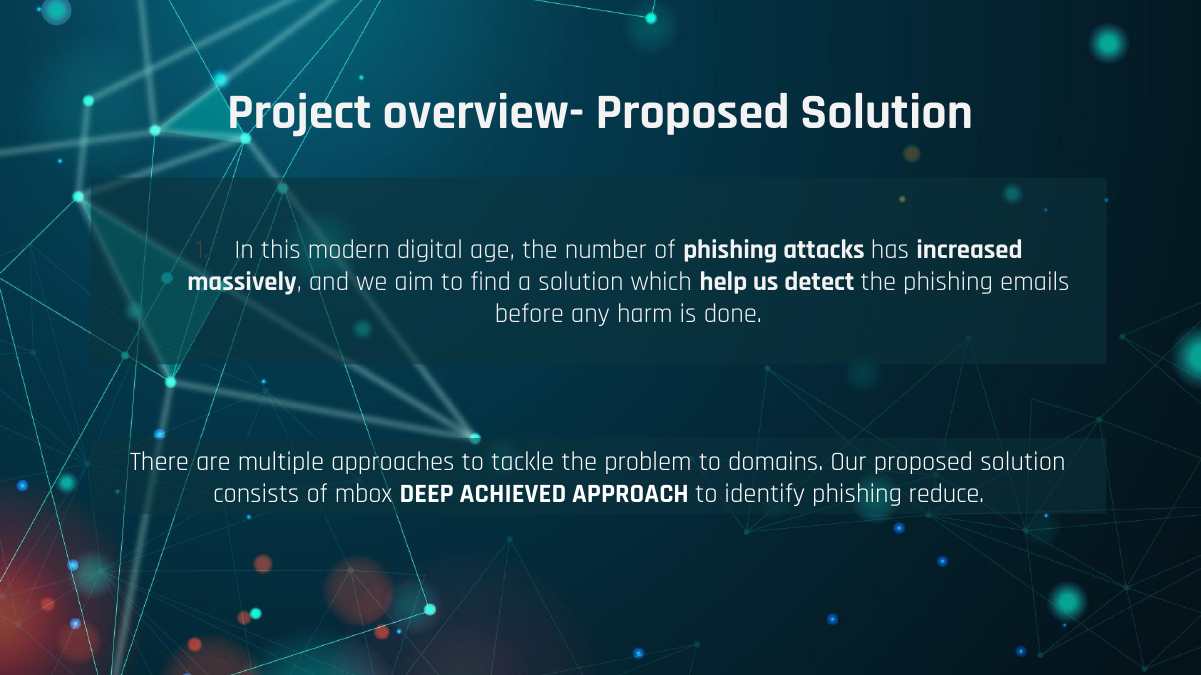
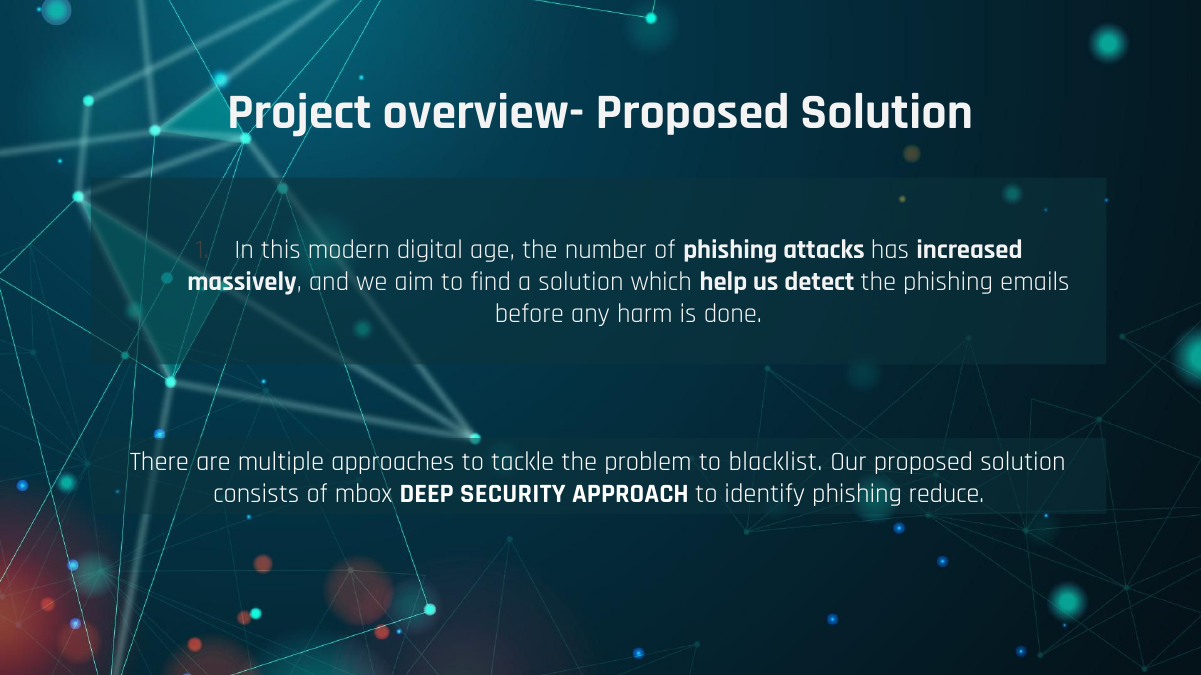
domains: domains -> blacklist (776, 462)
ACHIEVED: ACHIEVED -> SECURITY (513, 494)
